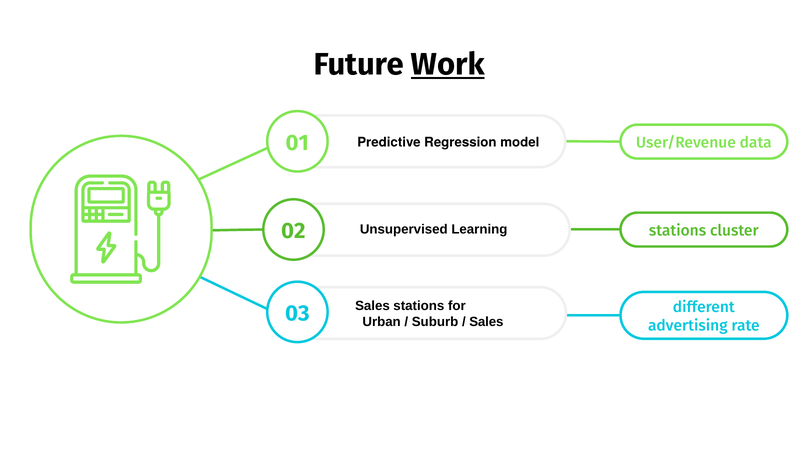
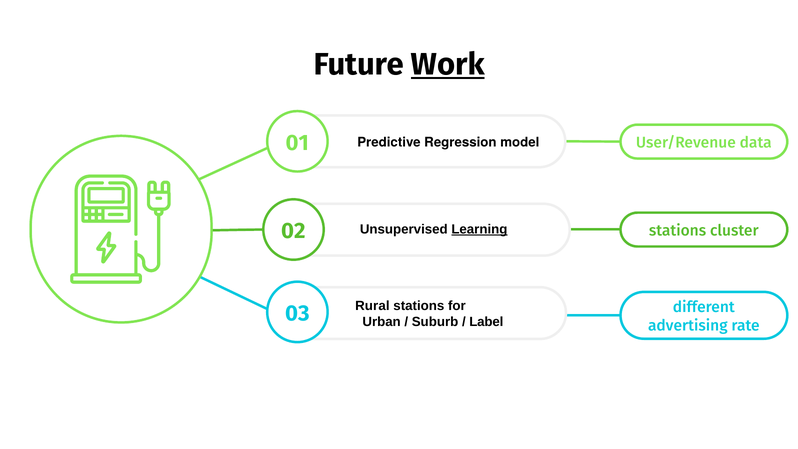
Learning underline: none -> present (479, 229)
Sales: Sales -> Rural (372, 306)
Sales: Sales -> Label (486, 322)
